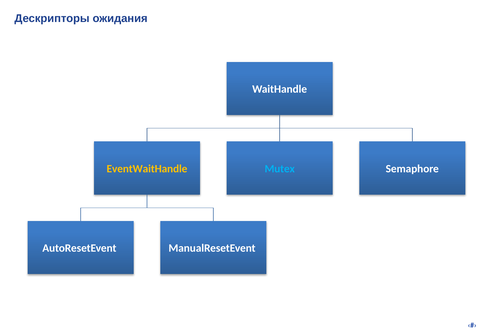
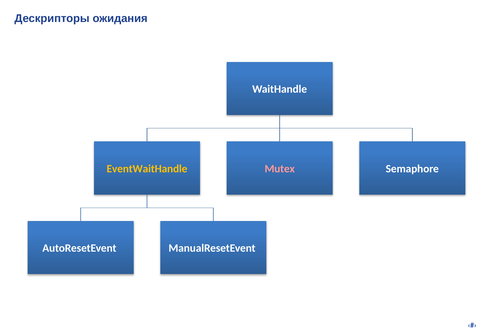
Mutex colour: light blue -> pink (280, 169)
